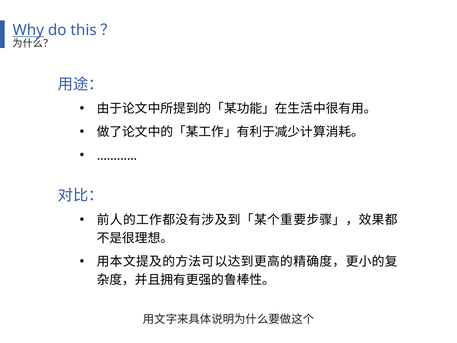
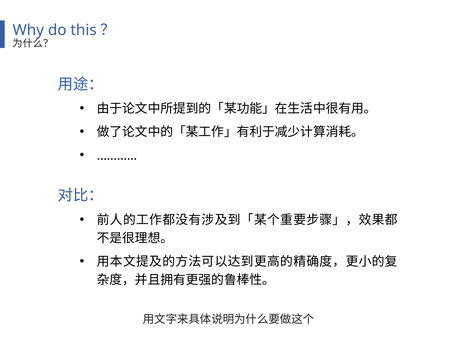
Why underline: present -> none (28, 30)
